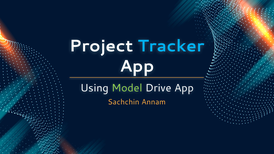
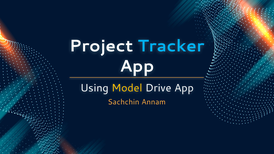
Model colour: light green -> yellow (127, 88)
